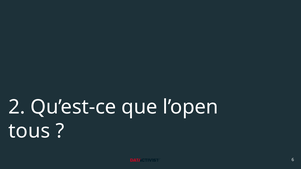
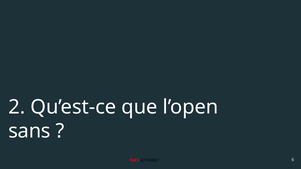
tous: tous -> sans (29, 131)
